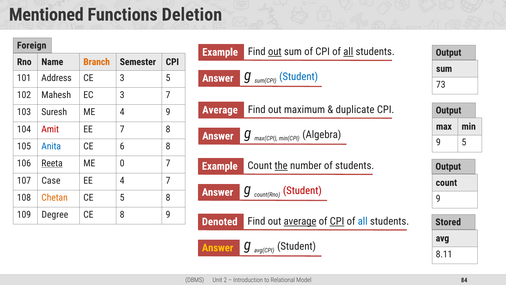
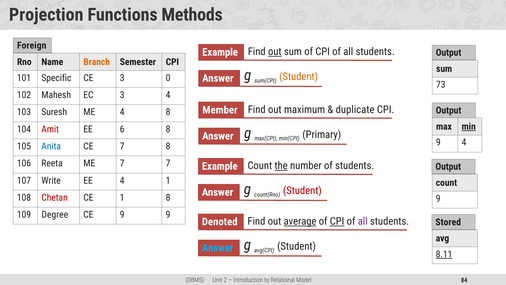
Mentioned: Mentioned -> Projection (46, 15)
Deletion: Deletion -> Methods (192, 15)
all underline: present -> none (348, 52)
Address: Address -> Specific (56, 78)
3 5: 5 -> 0 (168, 78)
Student colour: blue -> orange (299, 77)
3 7: 7 -> 4 (168, 95)
Average: Average -> Member (220, 110)
4 9: 9 -> 8 (168, 112)
min underline: none -> present (469, 126)
EE 7: 7 -> 6 (122, 129)
Algebra: Algebra -> Primary (322, 134)
9 5: 5 -> 4 (464, 142)
CE 6: 6 -> 7 (122, 146)
Reeta underline: present -> none (52, 163)
ME 0: 0 -> 7 (122, 163)
Case: Case -> Write (51, 180)
4 7: 7 -> 1 (168, 180)
Chetan colour: orange -> red (55, 197)
CE 5: 5 -> 1 (122, 197)
CE 8: 8 -> 9 (122, 214)
all colour: blue -> purple (363, 221)
Answer colour: yellow -> light blue (218, 247)
8.11 underline: none -> present (444, 254)
